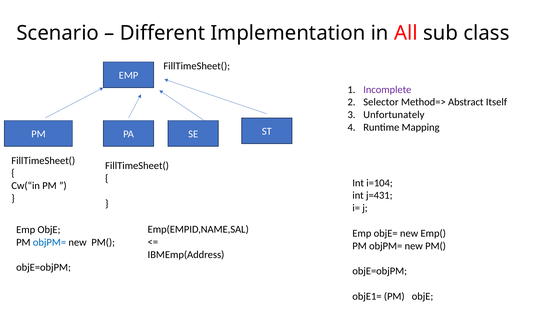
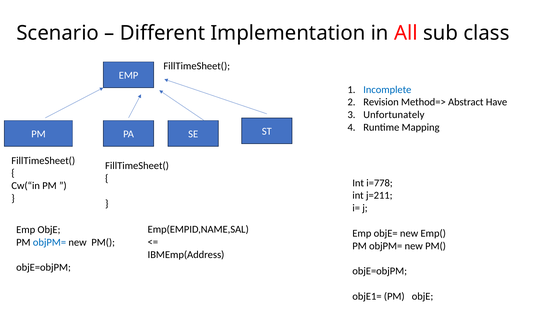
Incomplete colour: purple -> blue (387, 90)
Selector: Selector -> Revision (381, 102)
Itself: Itself -> Have (497, 102)
i=104: i=104 -> i=778 (379, 183)
j=431: j=431 -> j=211 (379, 195)
